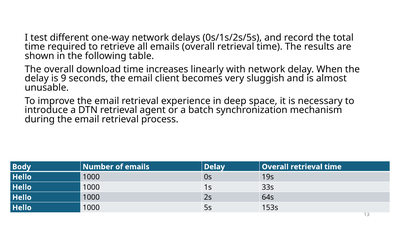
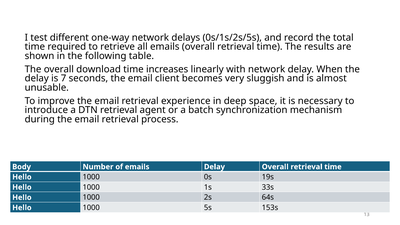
9: 9 -> 7 (63, 78)
